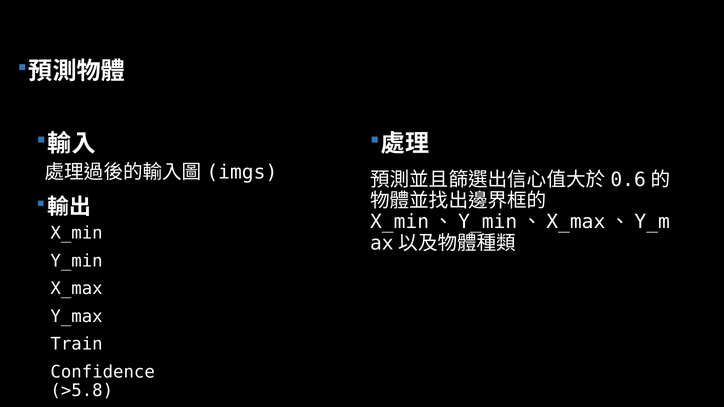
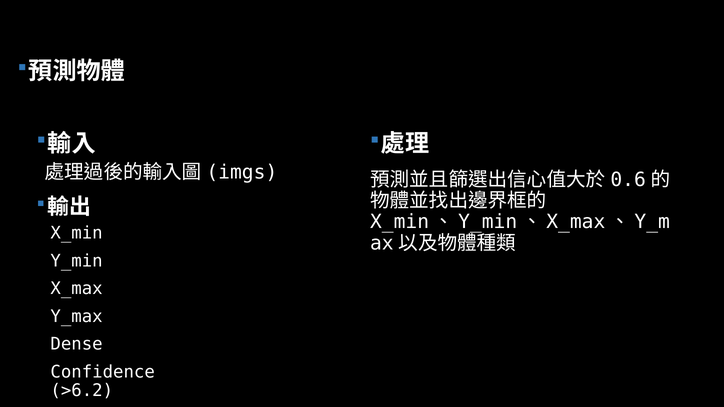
Train: Train -> Dense (77, 344)
>5.8: >5.8 -> >6.2 (82, 391)
